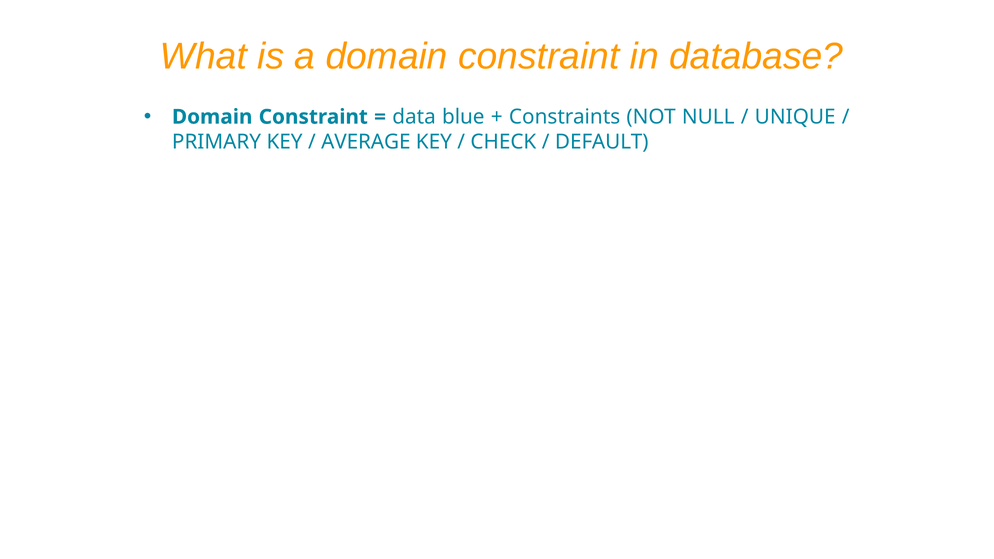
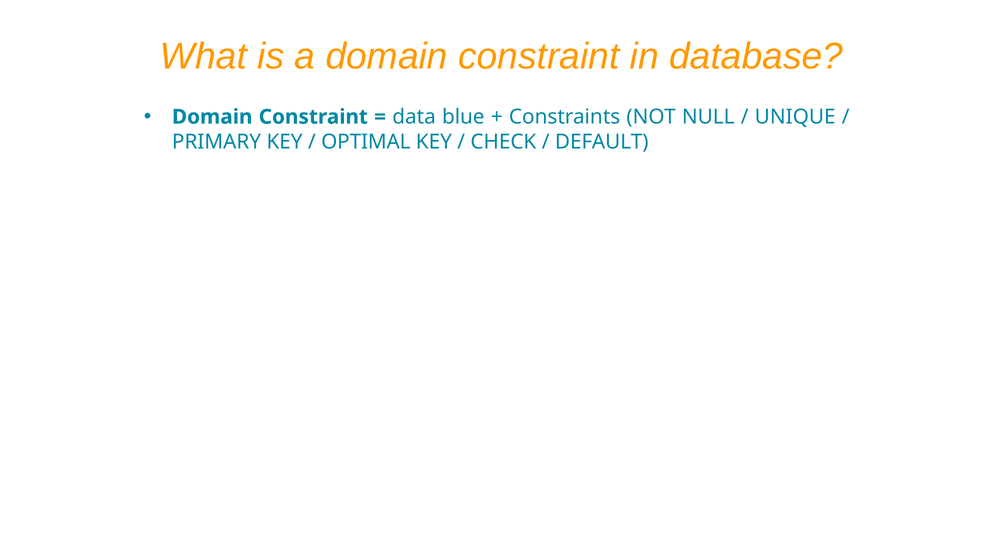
AVERAGE: AVERAGE -> OPTIMAL (366, 142)
